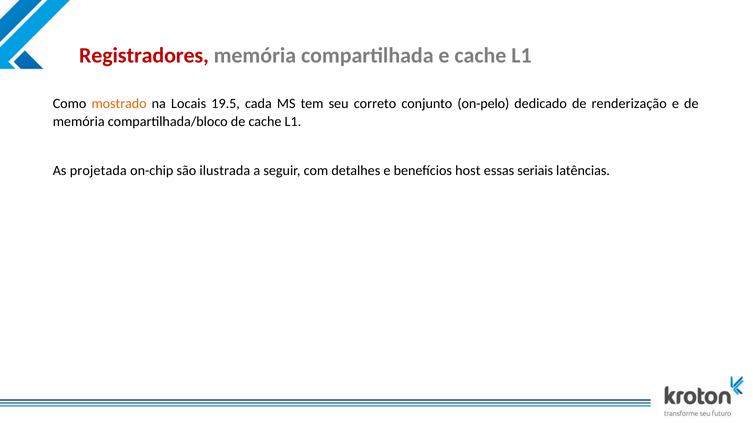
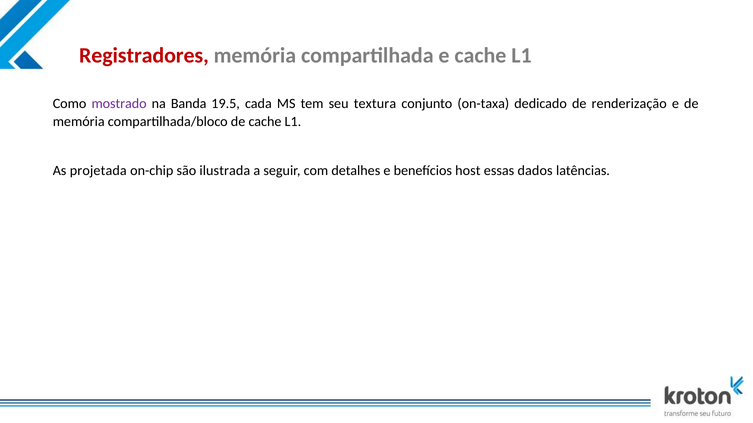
mostrado colour: orange -> purple (119, 104)
Locais: Locais -> Banda (189, 104)
correto: correto -> textura (375, 104)
on-pelo: on-pelo -> on-taxa (483, 104)
seriais: seriais -> dados (535, 171)
